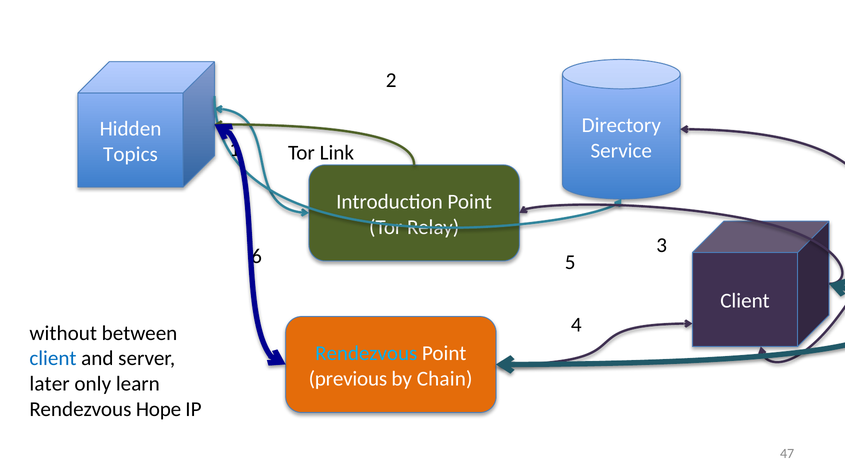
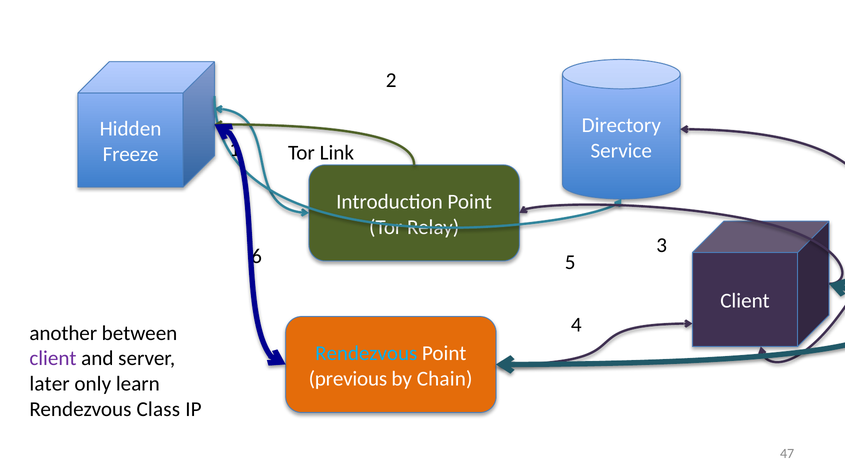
Topics: Topics -> Freeze (131, 154)
without: without -> another (63, 333)
client colour: blue -> purple (53, 359)
Hope: Hope -> Class (158, 409)
